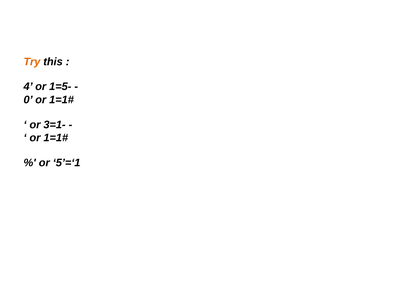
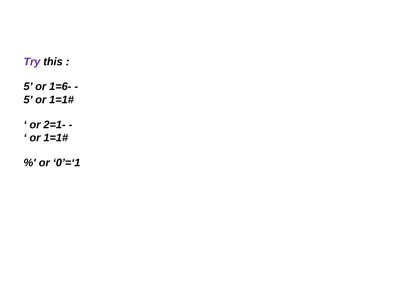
Try colour: orange -> purple (32, 62)
4: 4 -> 5 (28, 87)
1=5-: 1=5- -> 1=6- (60, 87)
0: 0 -> 5 (28, 100)
3=1-: 3=1- -> 2=1- (55, 125)
5’=‘1: 5’=‘1 -> 0’=‘1 (67, 163)
